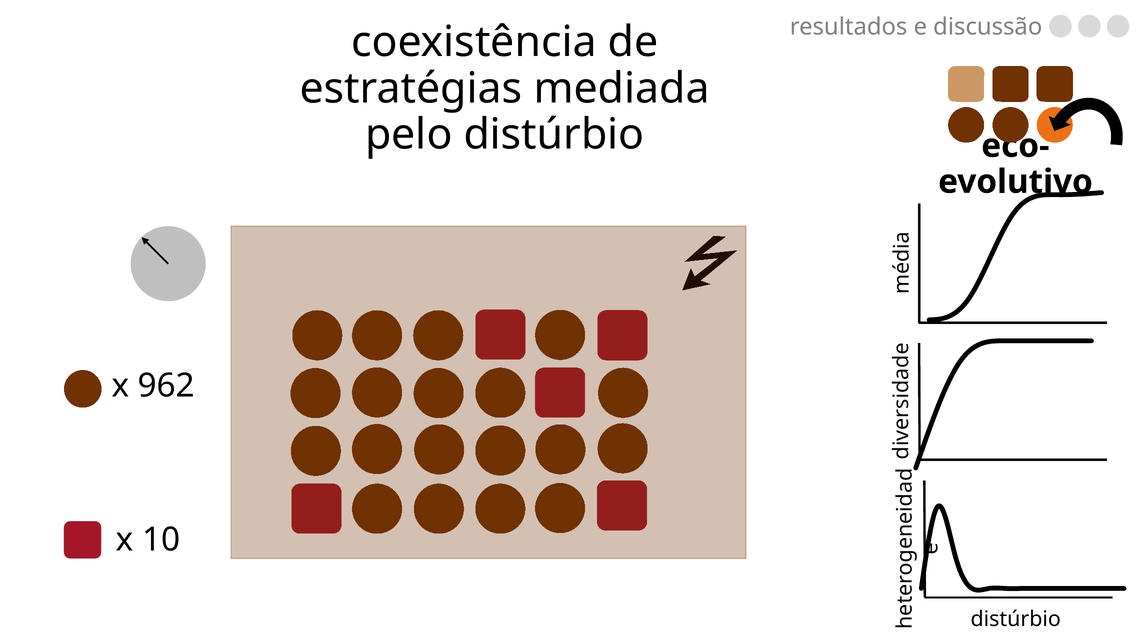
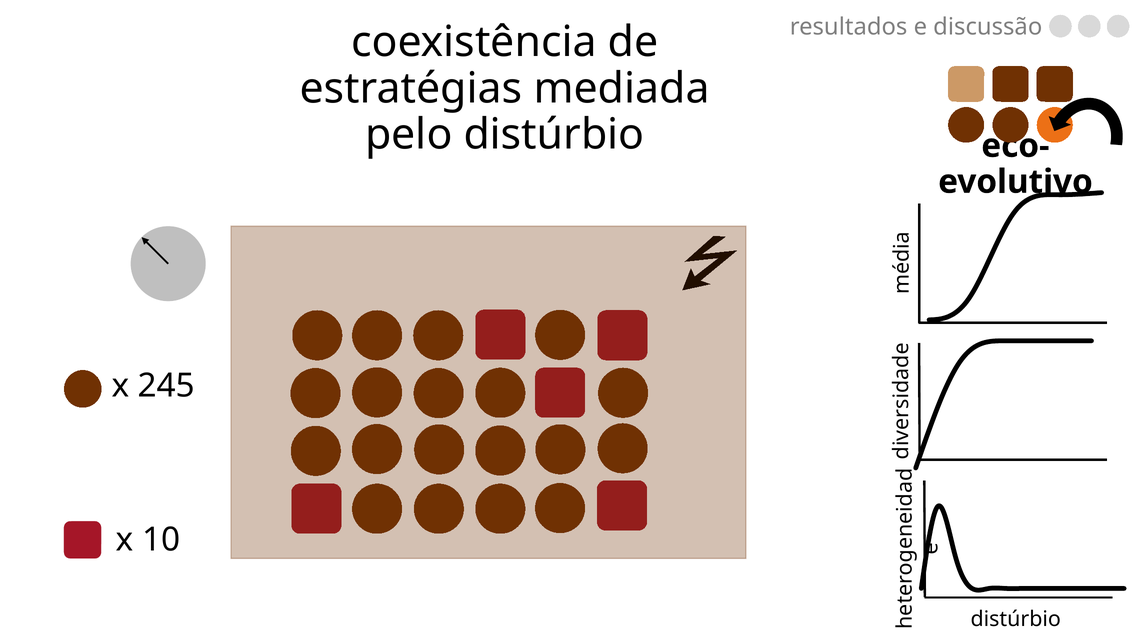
962: 962 -> 245 (166, 386)
